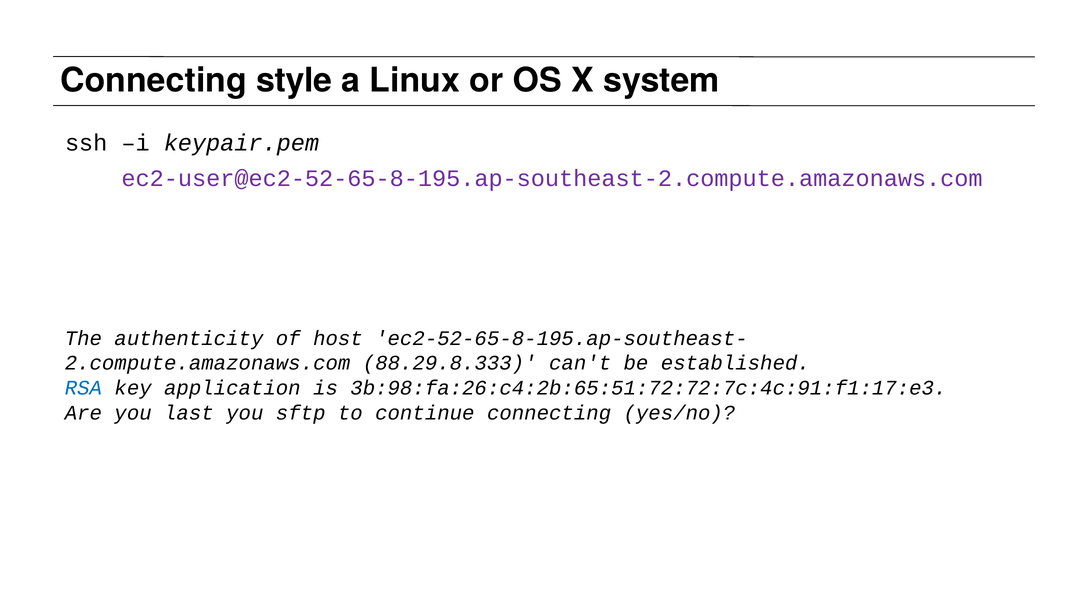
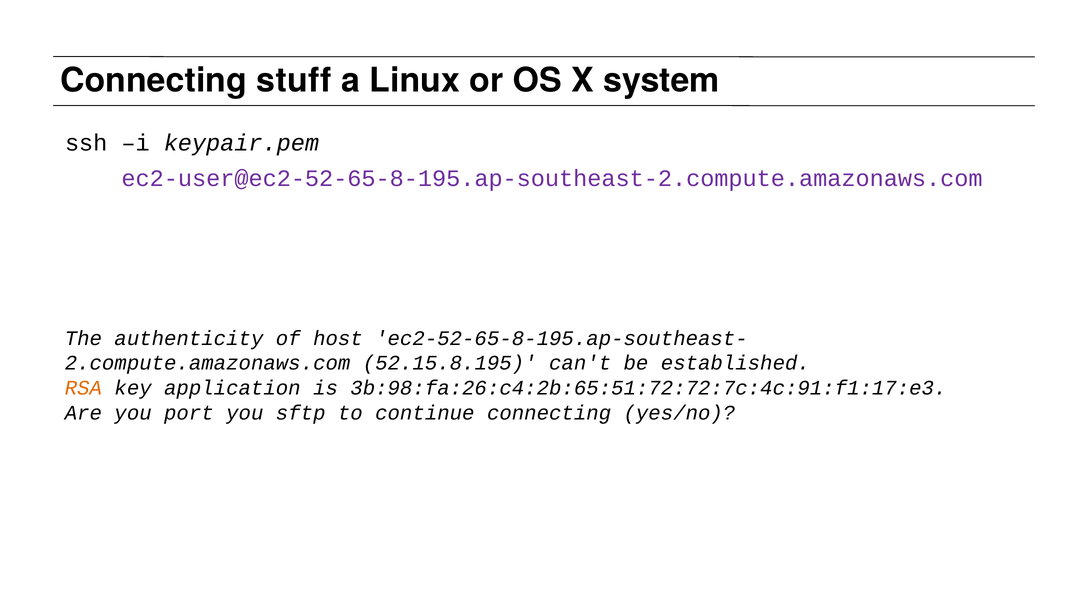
style: style -> stuff (294, 81)
88.29.8.333: 88.29.8.333 -> 52.15.8.195 (450, 363)
RSA colour: blue -> orange (83, 388)
last: last -> port (189, 413)
